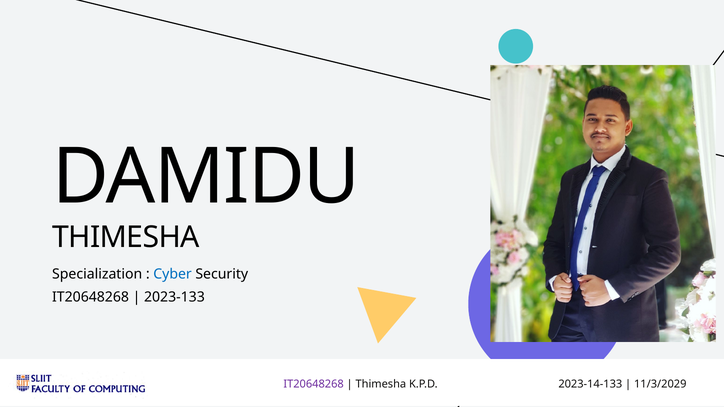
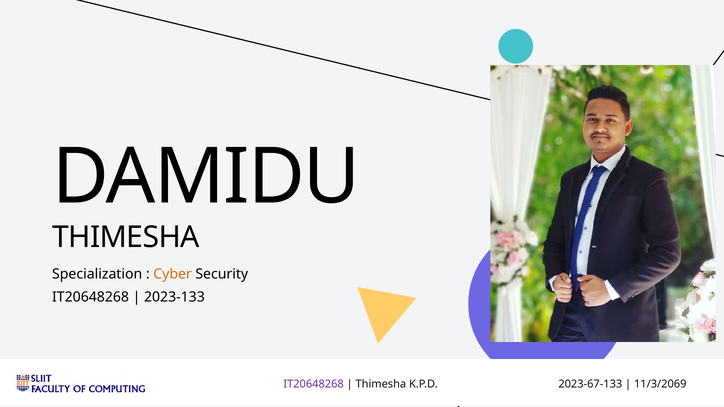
Cyber colour: blue -> orange (173, 275)
2023-14-133: 2023-14-133 -> 2023-67-133 (590, 385)
11/3/2029: 11/3/2029 -> 11/3/2069 (660, 385)
